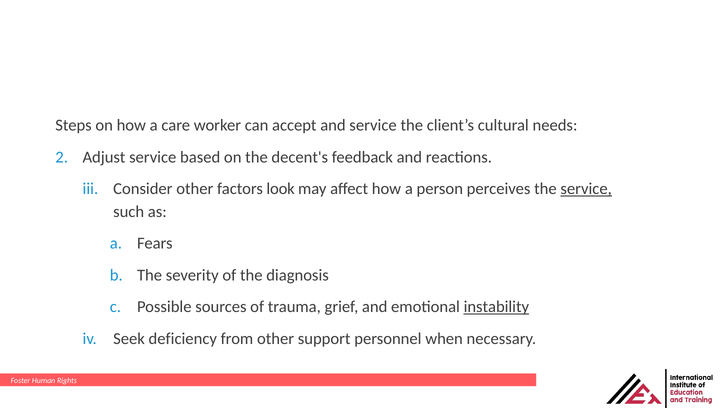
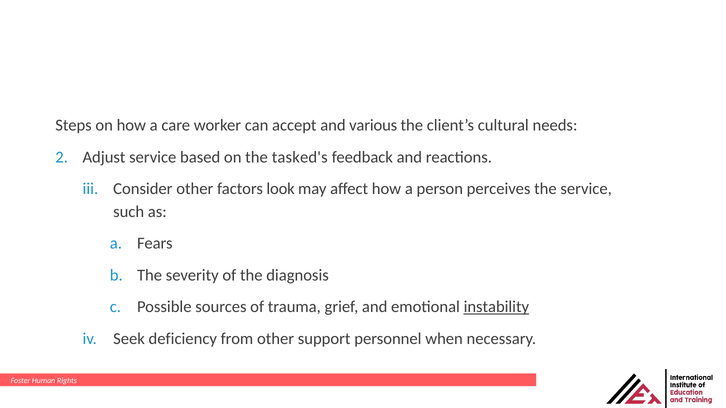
and service: service -> various (373, 125)
decent's: decent's -> tasked's (300, 157)
service underline: present -> none (586, 189)
